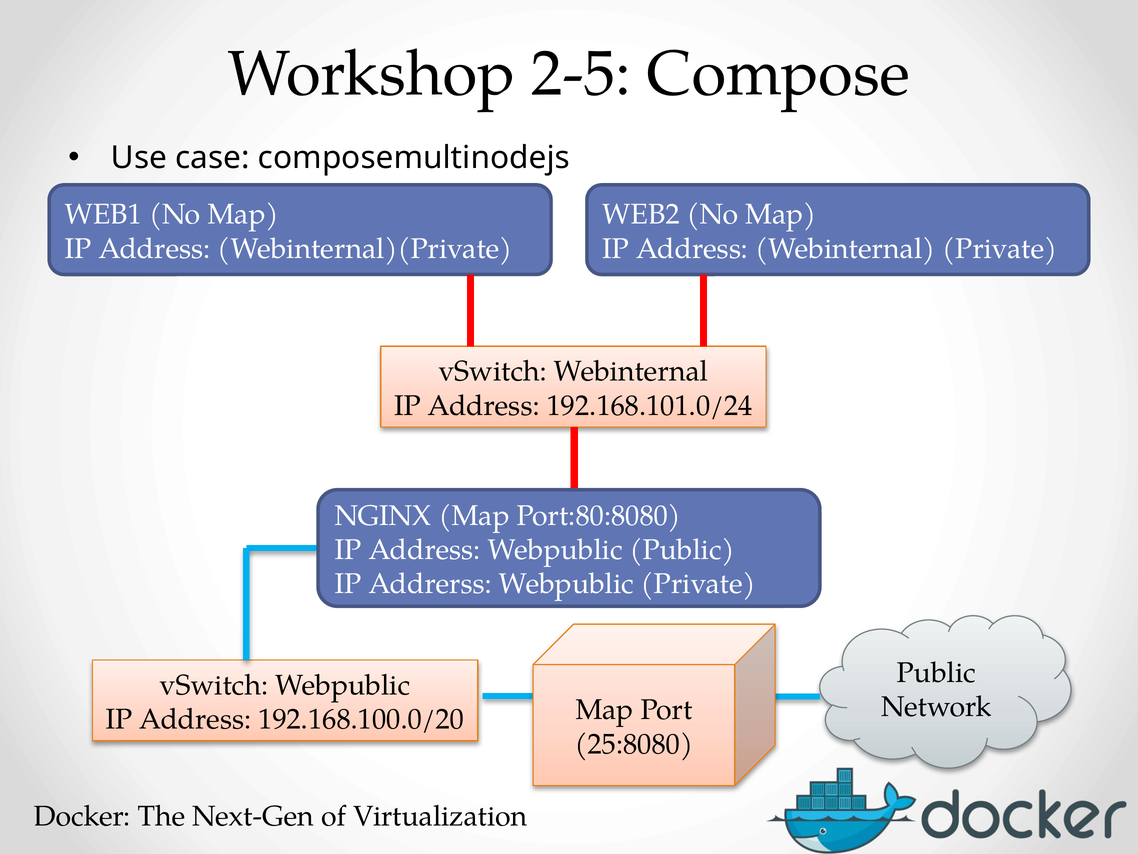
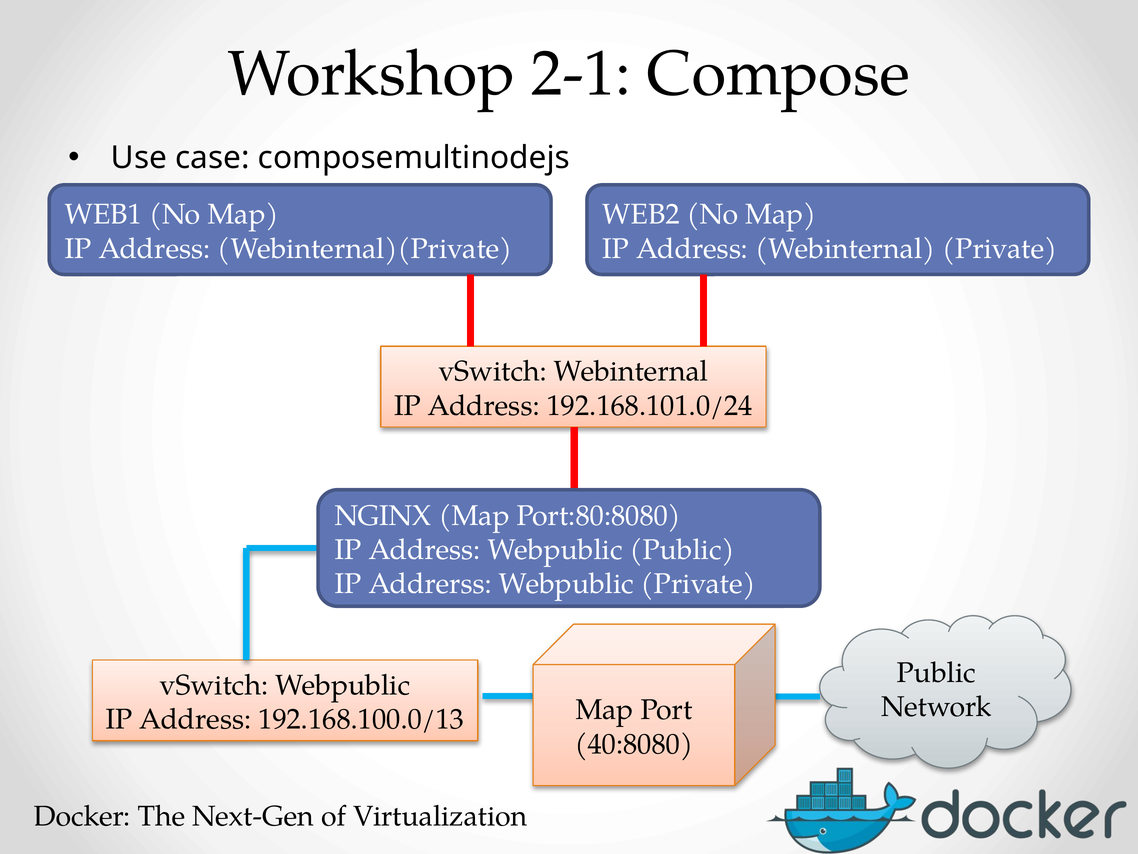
2-5: 2-5 -> 2-1 (581, 74)
192.168.100.0/20: 192.168.100.0/20 -> 192.168.100.0/13 (361, 719)
25:8080: 25:8080 -> 40:8080 (634, 744)
